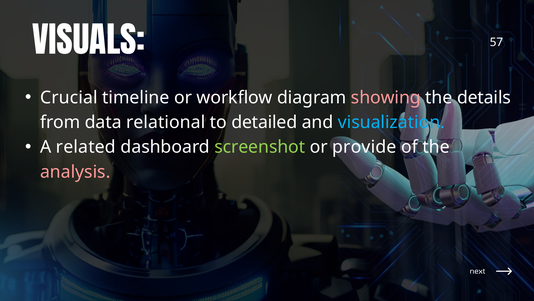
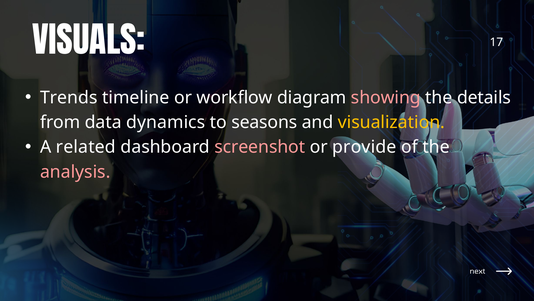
57: 57 -> 17 (496, 42)
Crucial: Crucial -> Trends (69, 97)
relational: relational -> dynamics (166, 122)
detailed: detailed -> seasons (264, 122)
visualization colour: light blue -> yellow (391, 122)
screenshot colour: light green -> pink (260, 147)
